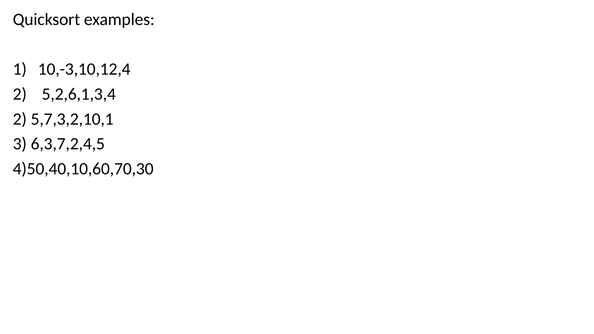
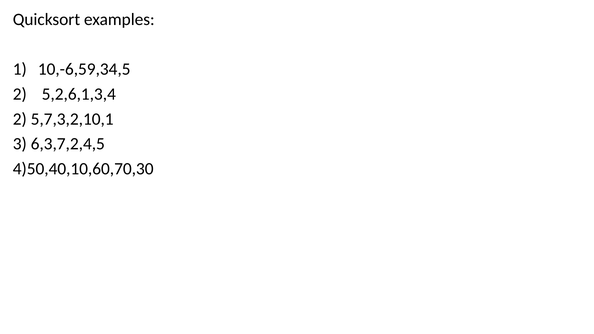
10,-3,10,12,4: 10,-3,10,12,4 -> 10,-6,59,34,5 (84, 69)
